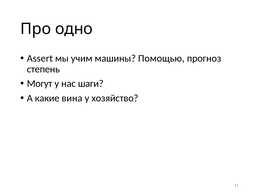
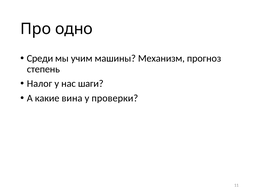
Assert: Assert -> Среди (40, 58)
Помощью: Помощью -> Механизм (161, 58)
Могут: Могут -> Налог (40, 84)
хозяйство: хозяйство -> проверки (115, 98)
